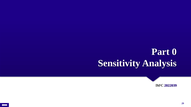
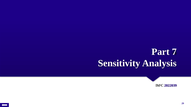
0: 0 -> 7 (174, 52)
